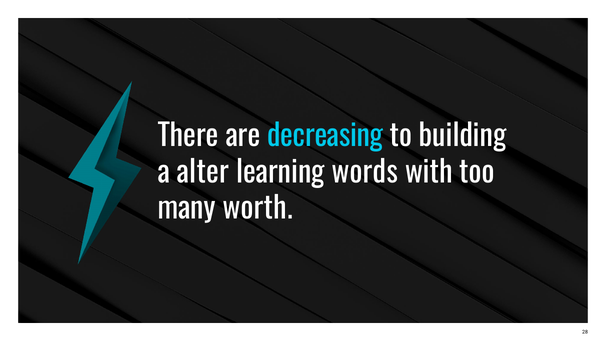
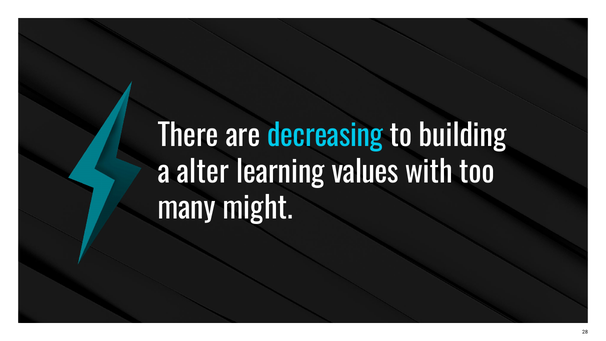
words: words -> values (365, 173)
worth: worth -> might (258, 209)
